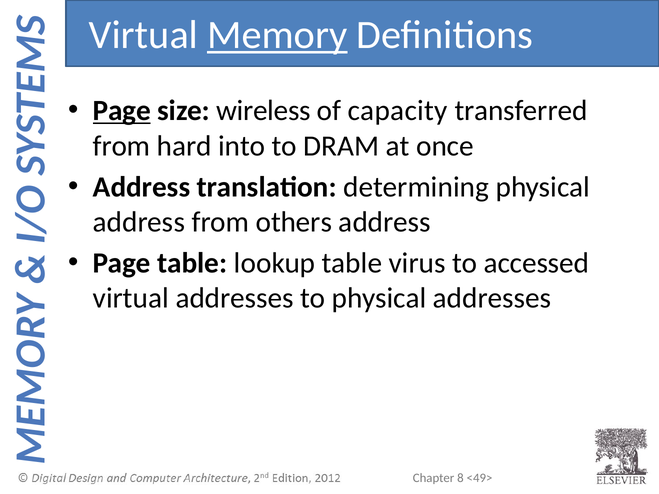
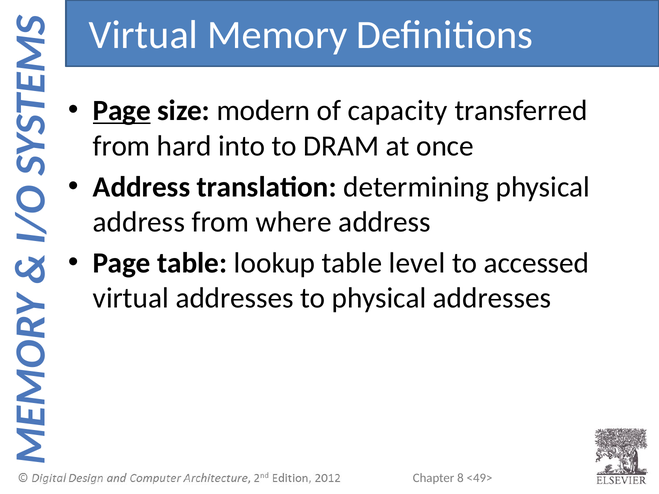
Memory underline: present -> none (277, 35)
wireless: wireless -> modern (263, 111)
others: others -> where (294, 222)
virus: virus -> level (417, 263)
